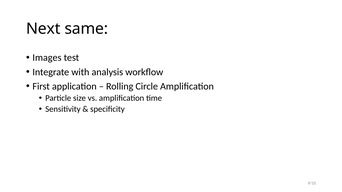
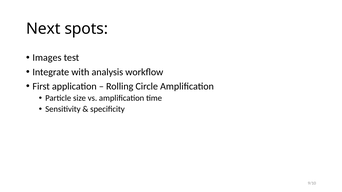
same: same -> spots (86, 29)
